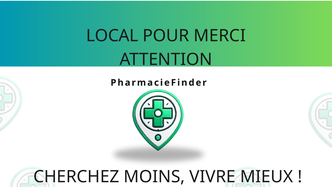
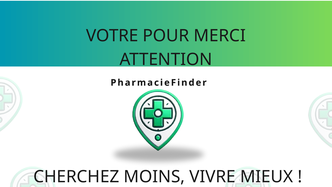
LOCAL: LOCAL -> VOTRE (112, 36)
